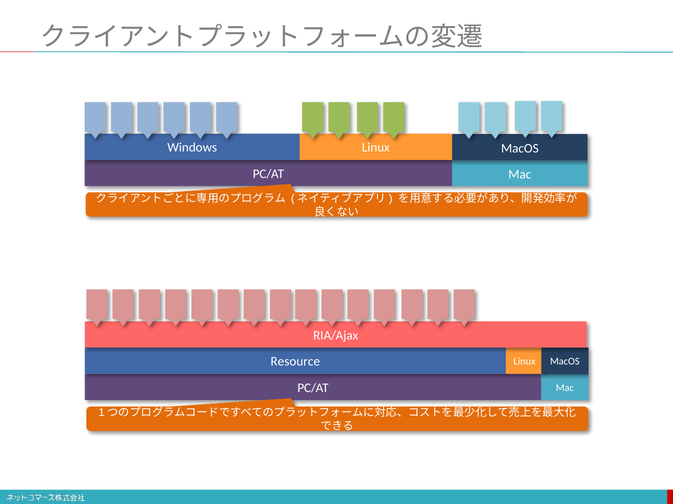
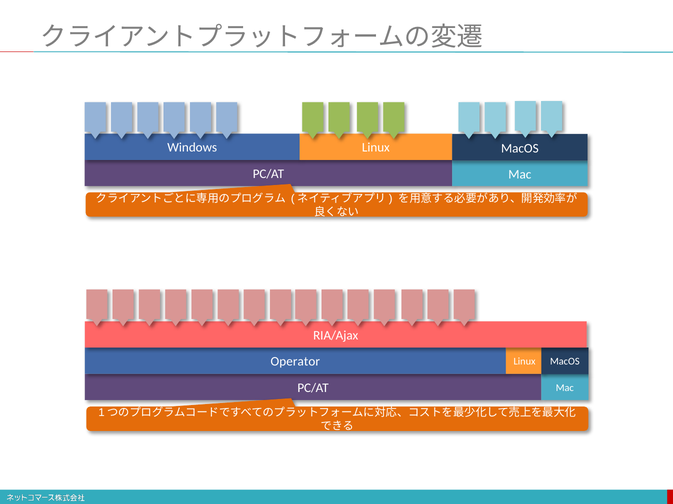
Resource: Resource -> Operator (295, 362)
